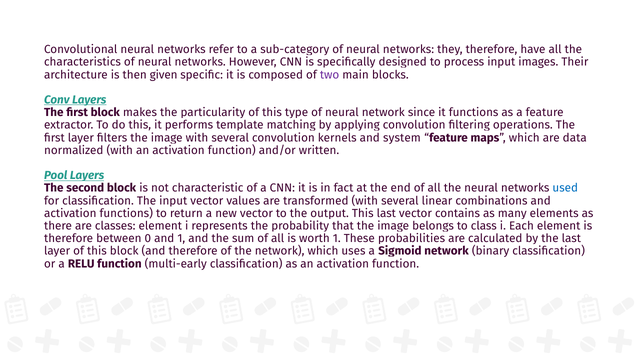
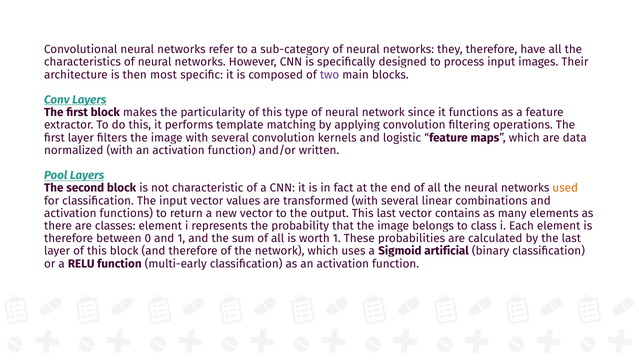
given: given -> most (163, 75)
system: system -> logistic (402, 137)
used colour: blue -> orange (565, 188)
network: network -> artificial (447, 251)
